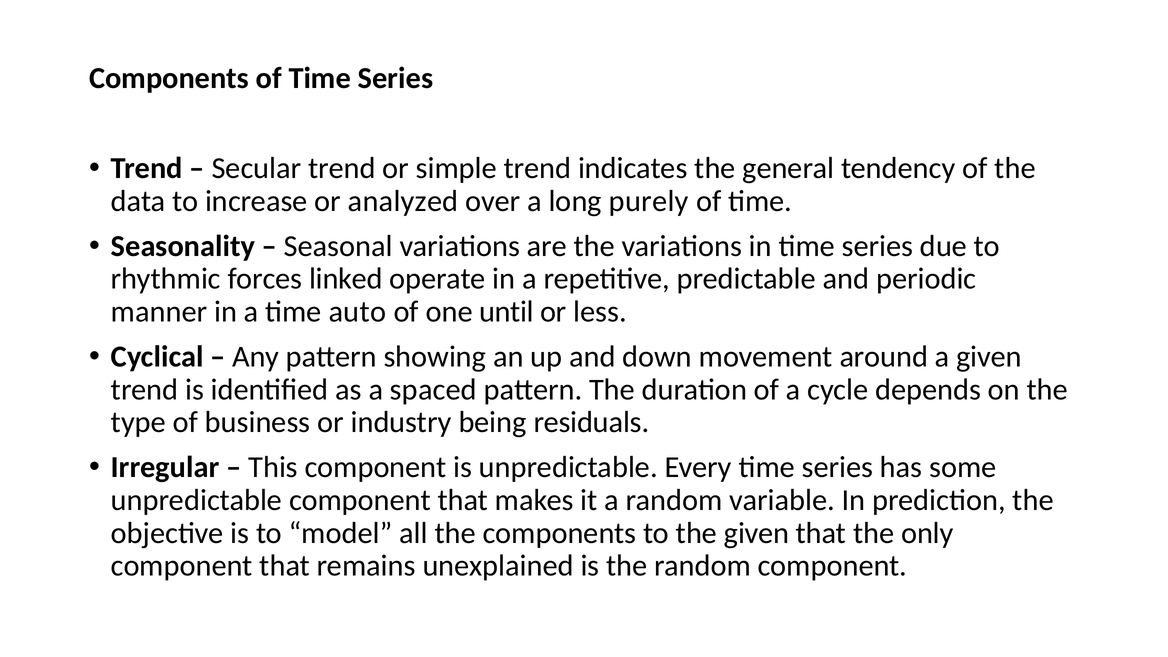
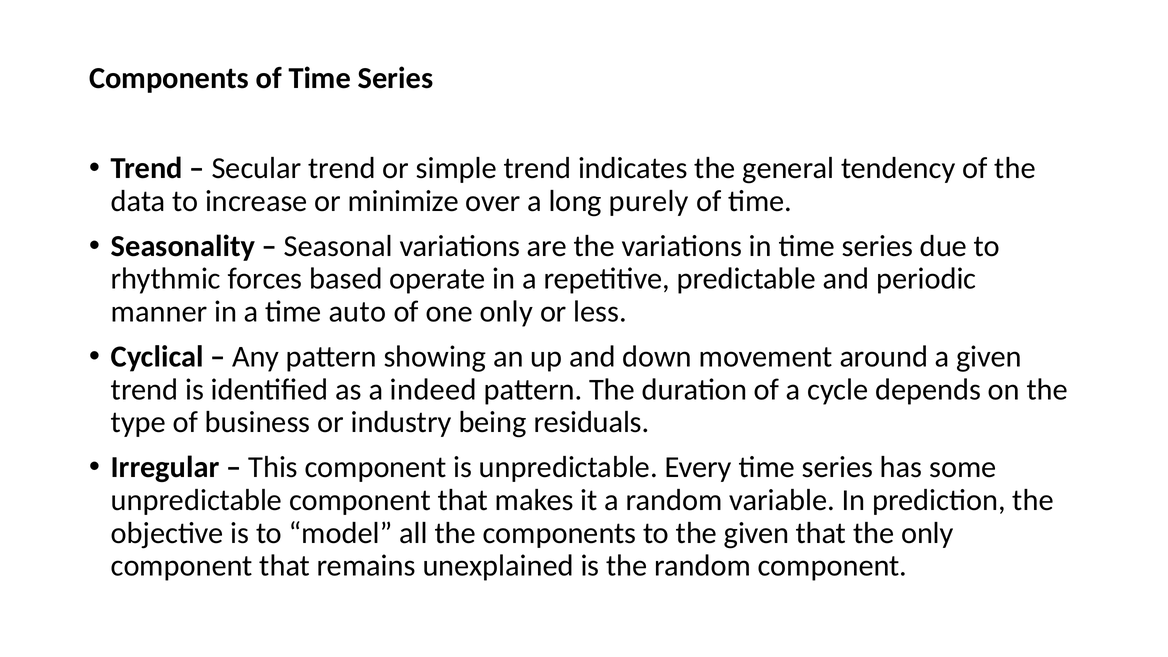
analyzed: analyzed -> minimize (403, 201)
linked: linked -> based (346, 279)
one until: until -> only (506, 312)
spaced: spaced -> indeed (433, 390)
